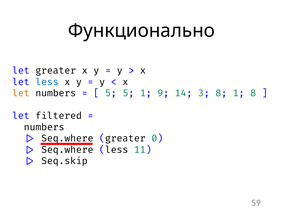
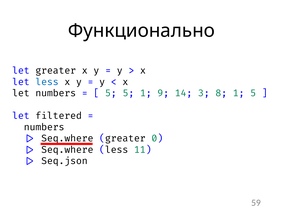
let colour: orange -> black (21, 93)
1 8: 8 -> 5 (253, 93)
Seq.skip: Seq.skip -> Seq.json (65, 161)
